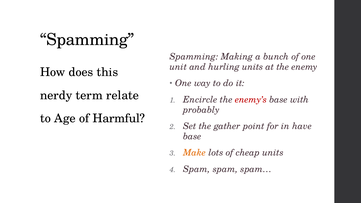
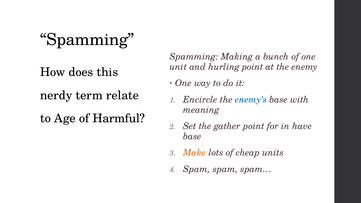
hurling units: units -> point (253, 67)
enemy’s colour: red -> blue (251, 100)
probably: probably -> meaning (201, 110)
